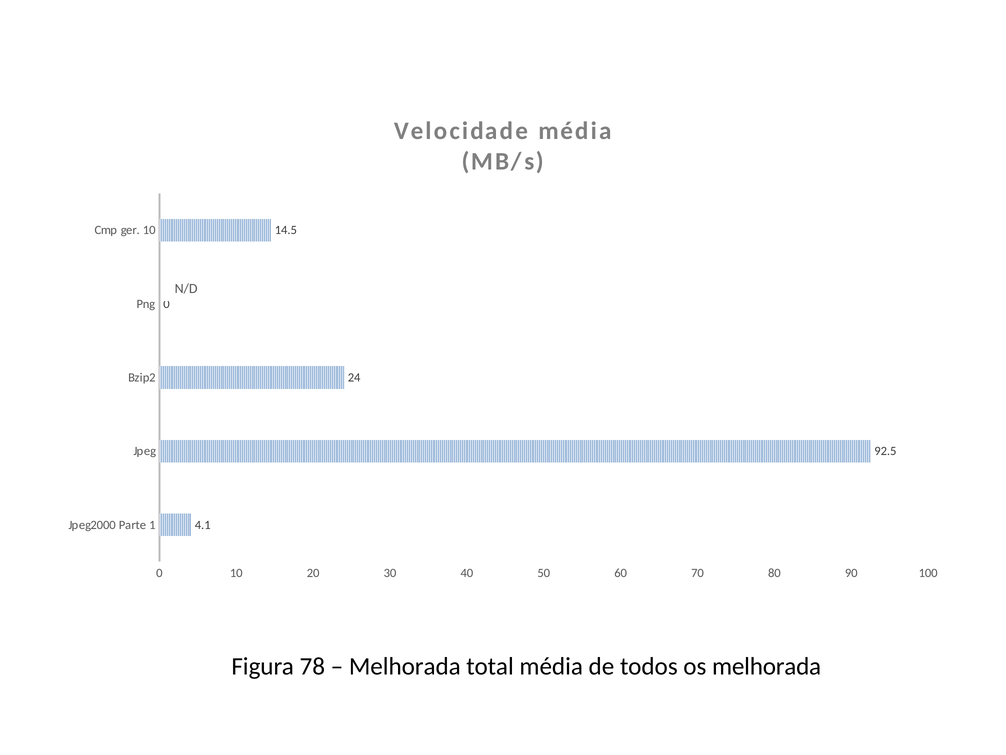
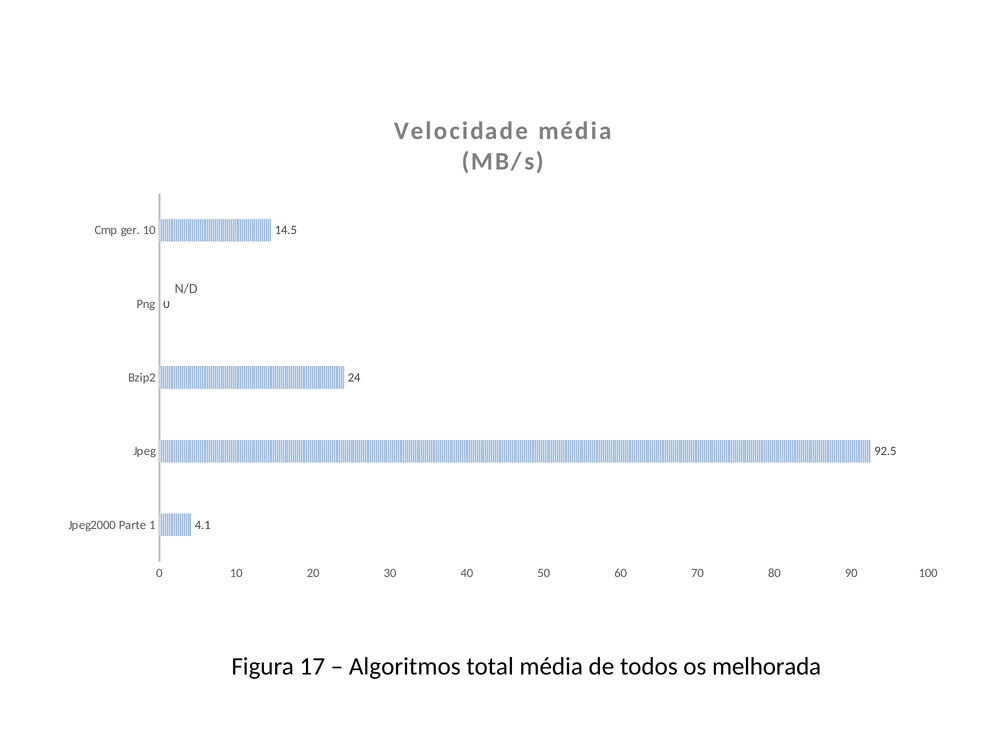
78: 78 -> 17 (312, 666)
Melhorada: Melhorada -> Algoritmos (405, 666)
